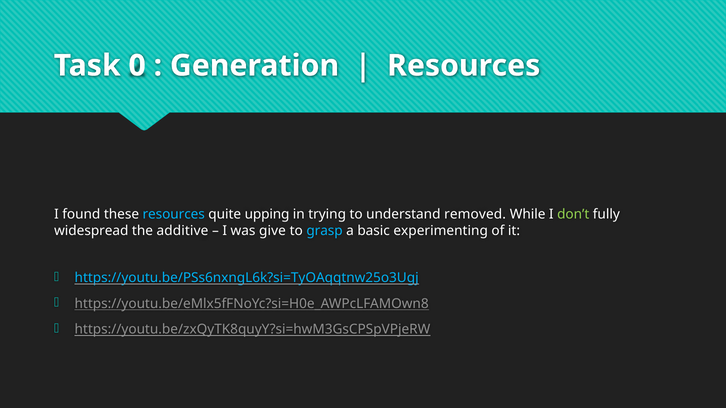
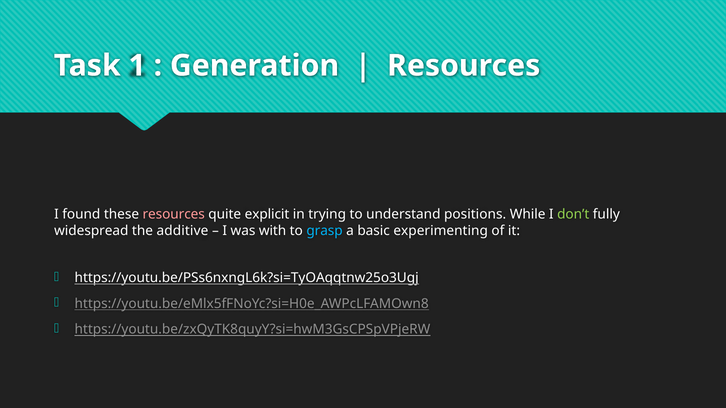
0: 0 -> 1 (137, 66)
resources colour: light blue -> pink (174, 215)
upping: upping -> explicit (267, 215)
removed: removed -> positions (475, 215)
give: give -> with (273, 231)
https://youtu.be/PSs6nxngL6k?si=TyOAqqtnw25o3Ugj colour: light blue -> white (247, 278)
